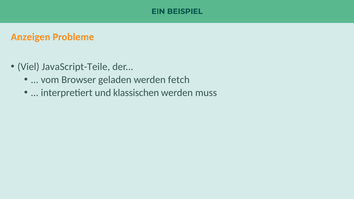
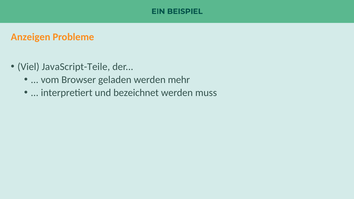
fetch: fetch -> mehr (179, 80)
klassischen: klassischen -> bezeichnet (136, 93)
